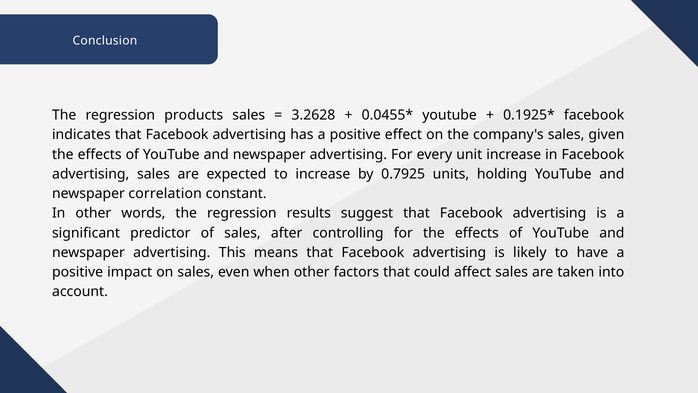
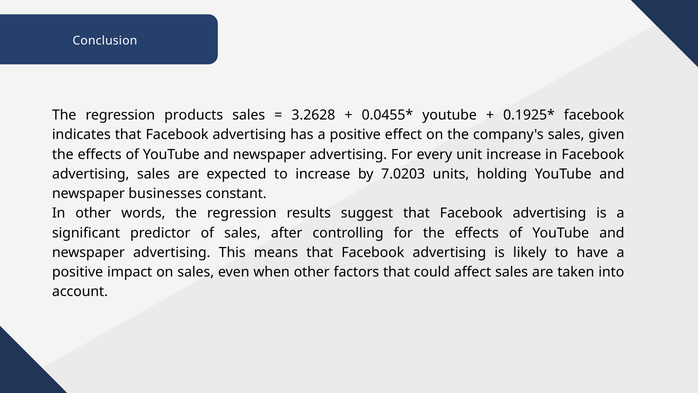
0.7925: 0.7925 -> 7.0203 (403, 174)
correlation: correlation -> businesses (165, 193)
